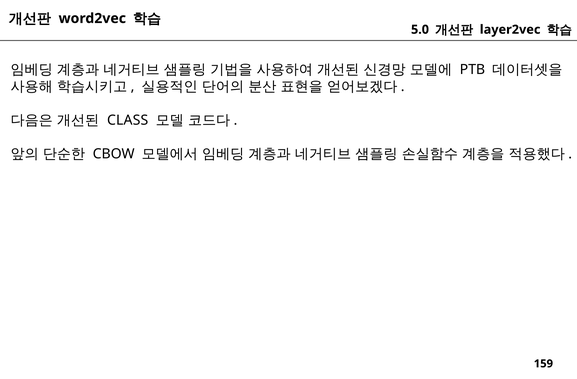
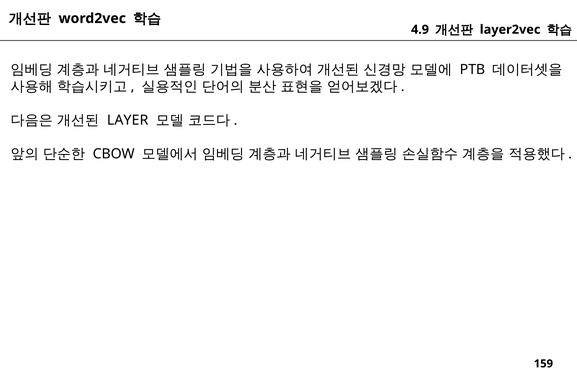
5.0: 5.0 -> 4.9 (420, 30)
CLASS: CLASS -> LAYER (128, 120)
